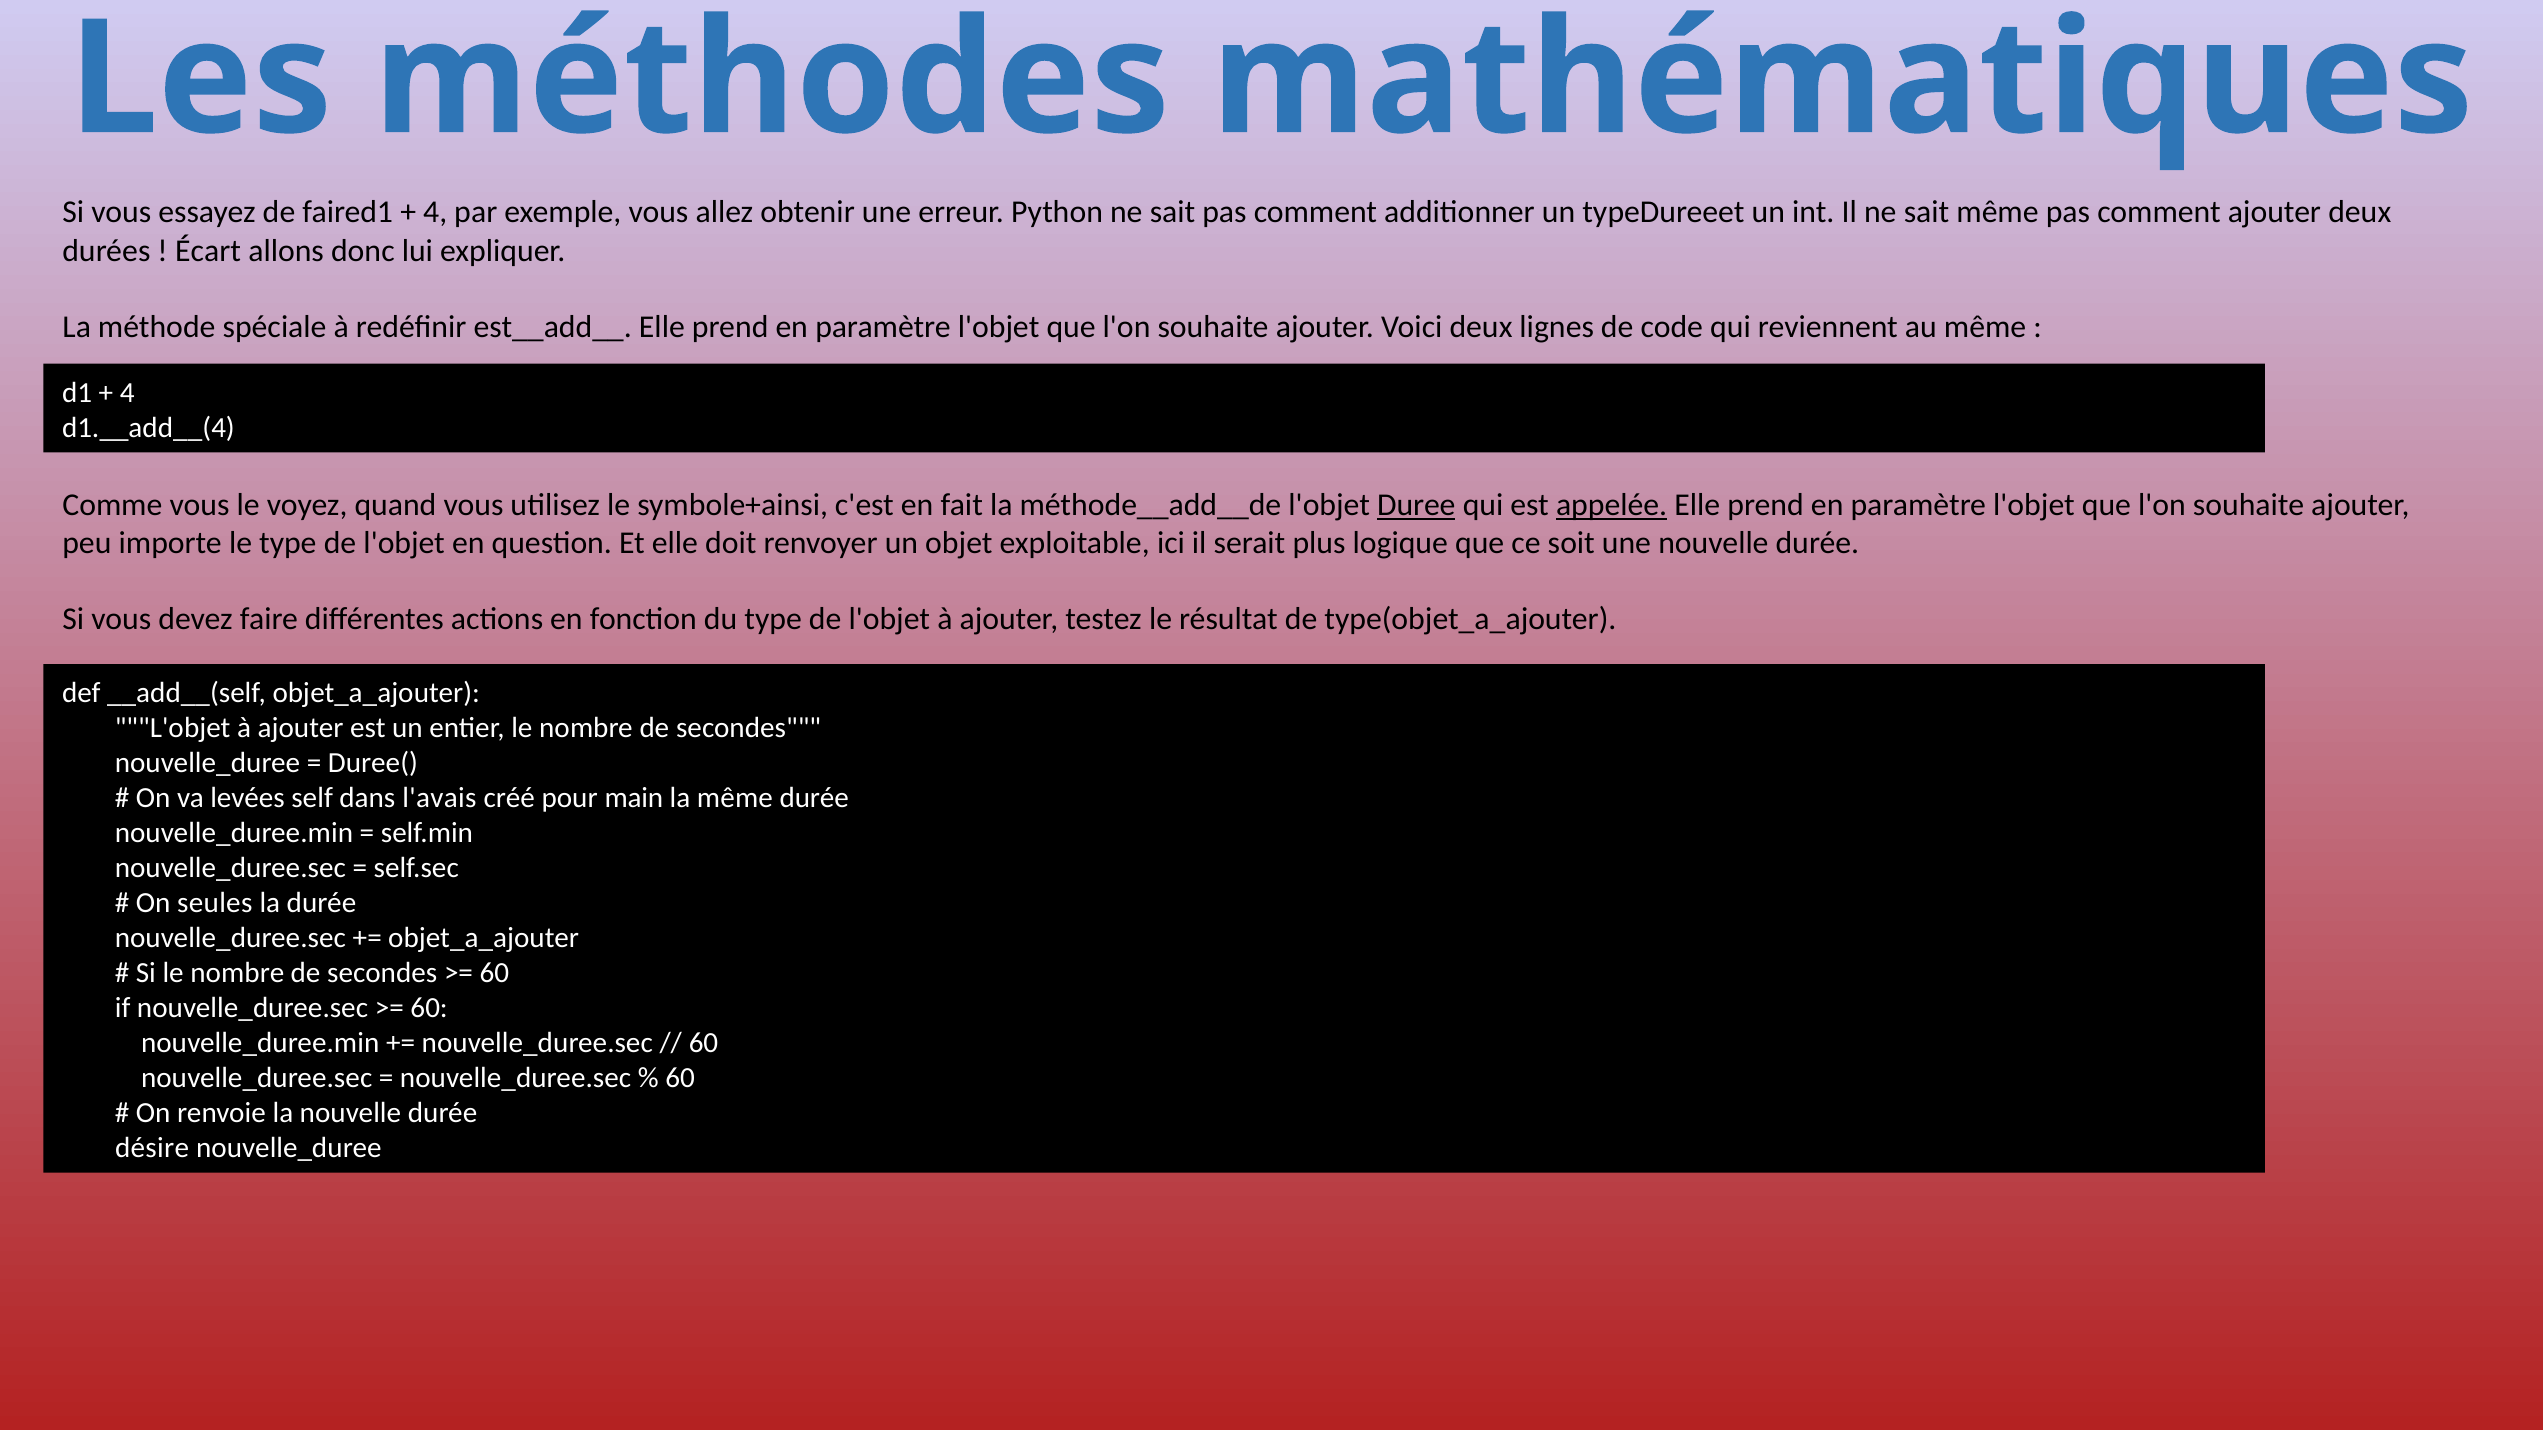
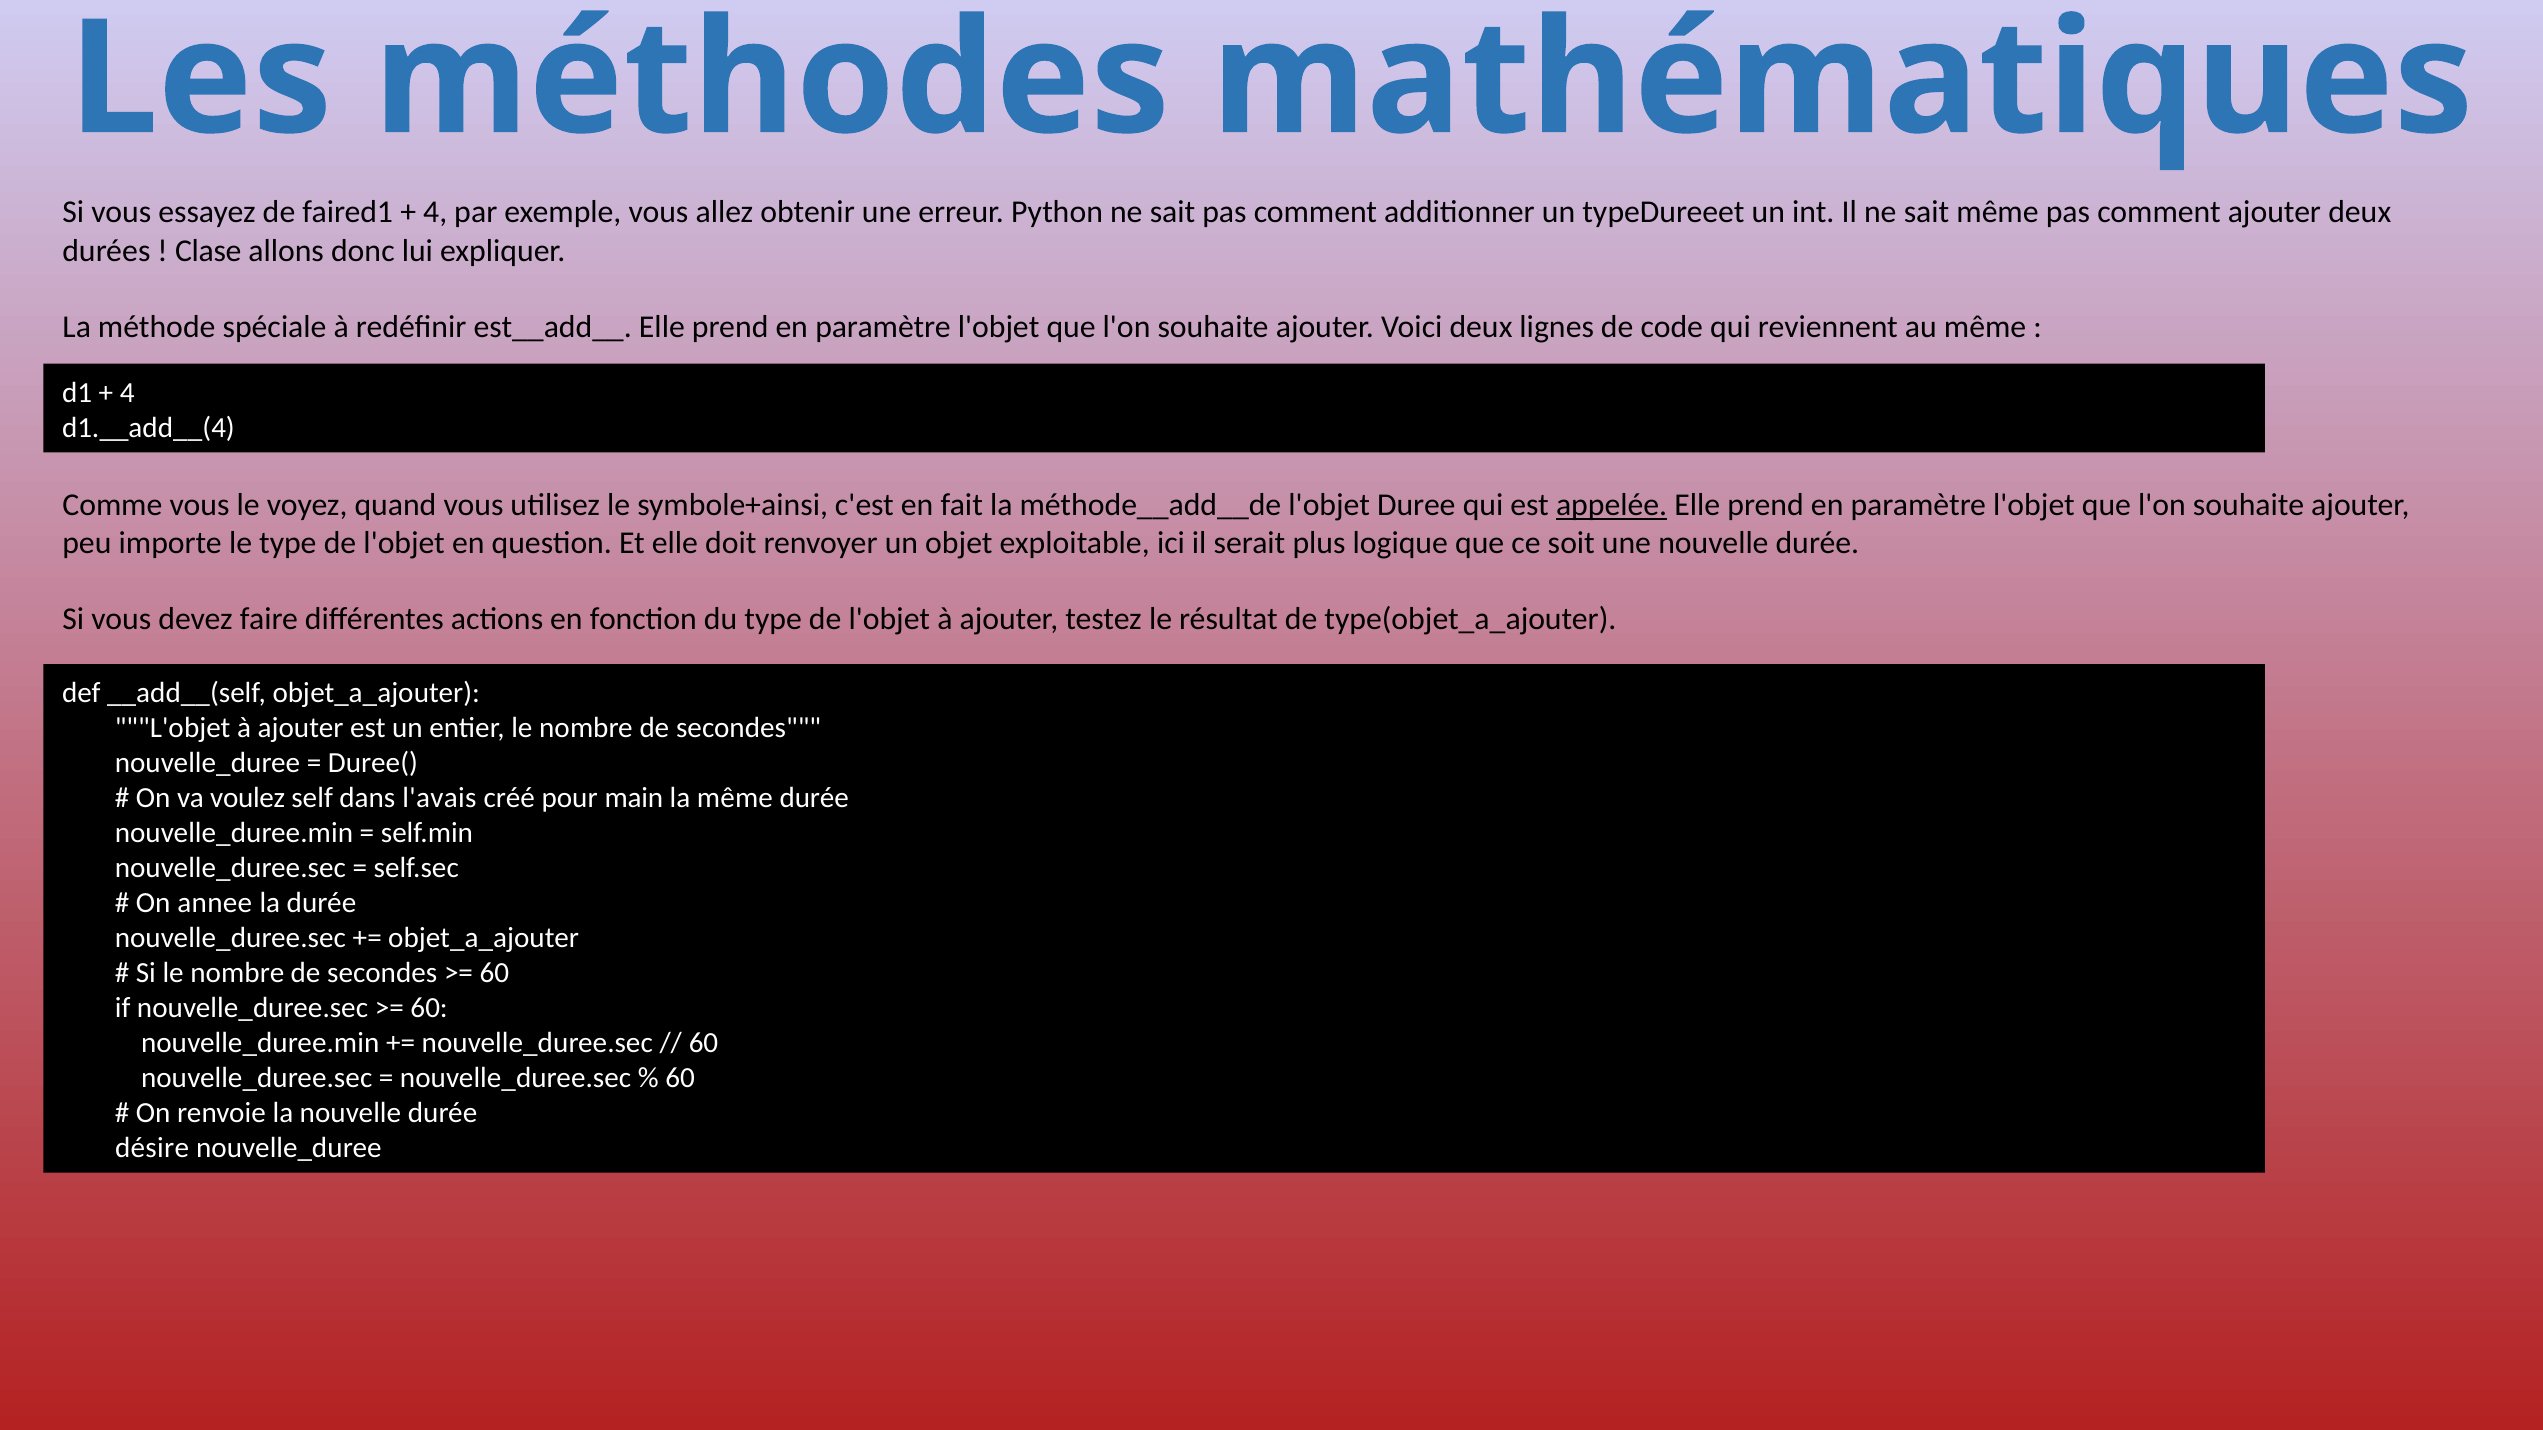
Écart: Écart -> Clase (208, 251)
Duree underline: present -> none (1416, 505)
levées: levées -> voulez (248, 798)
seules: seules -> annee (215, 903)
